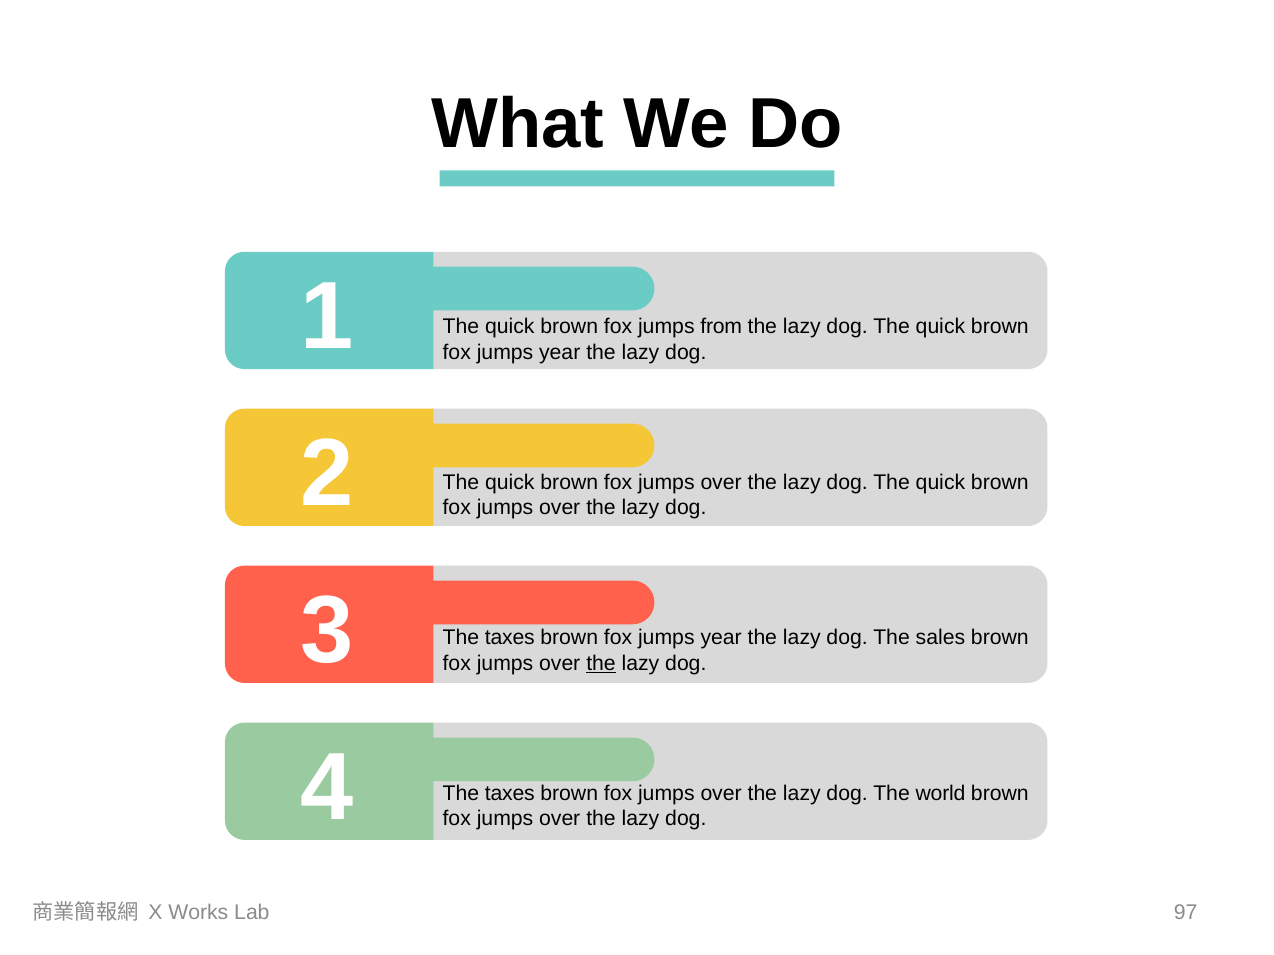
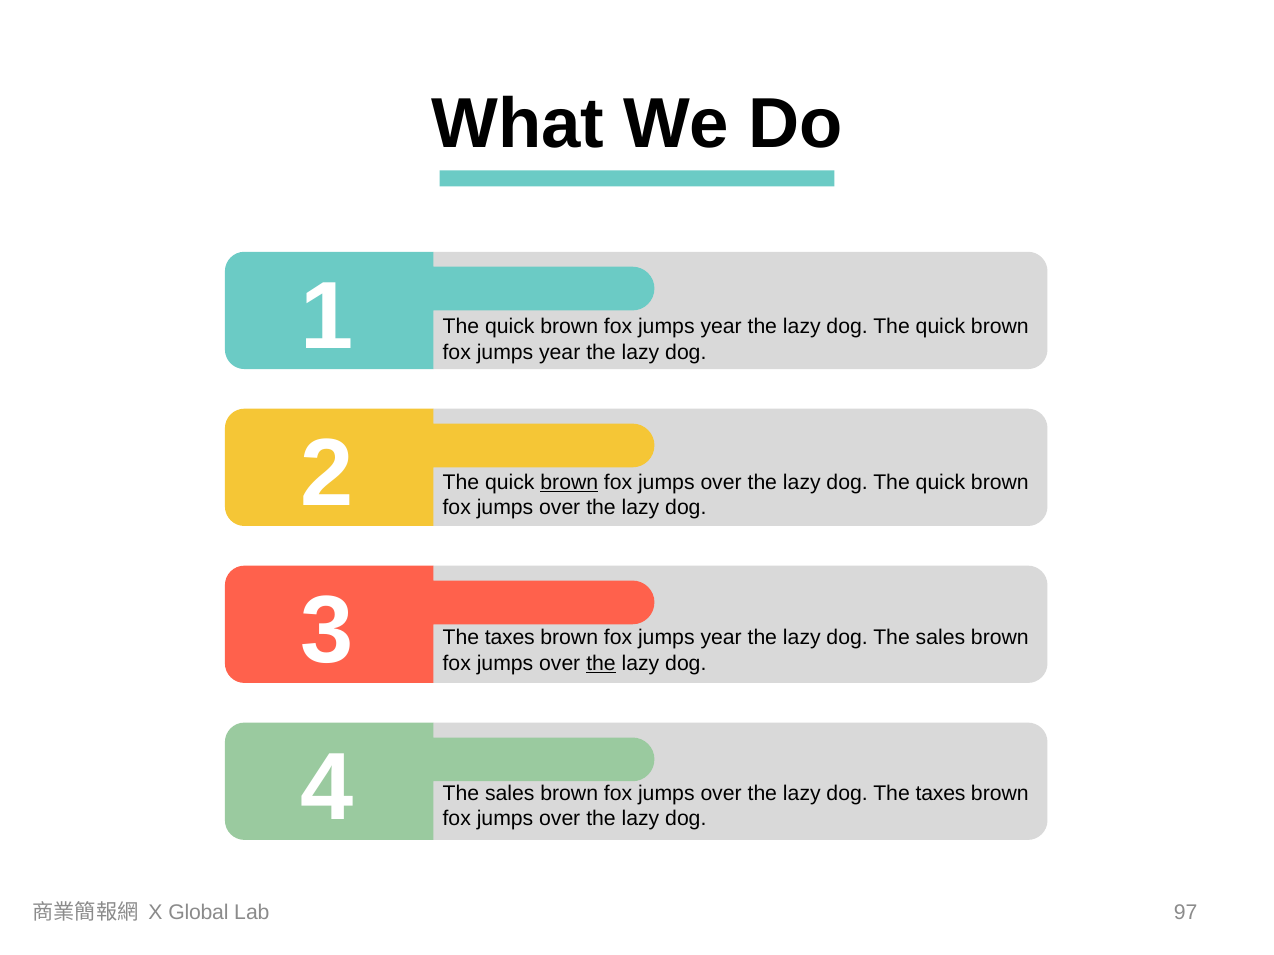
from: from -> year (721, 327)
brown underline: none -> present (569, 482)
taxes: taxes -> sales (510, 794)
world: world -> taxes (941, 794)
Works: Works -> Global (198, 912)
